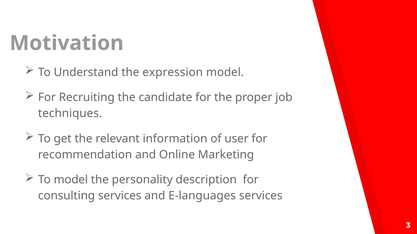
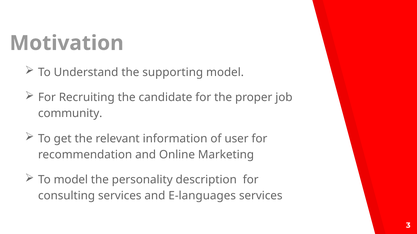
expression: expression -> supporting (173, 72)
techniques: techniques -> community (70, 114)
